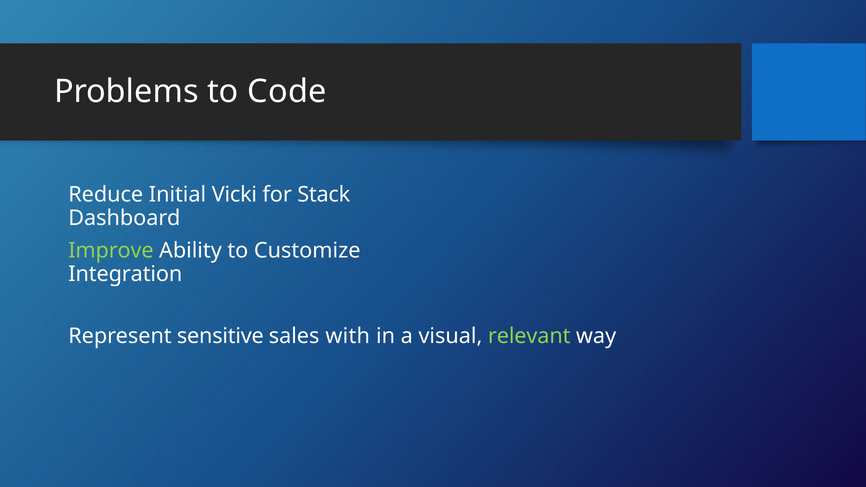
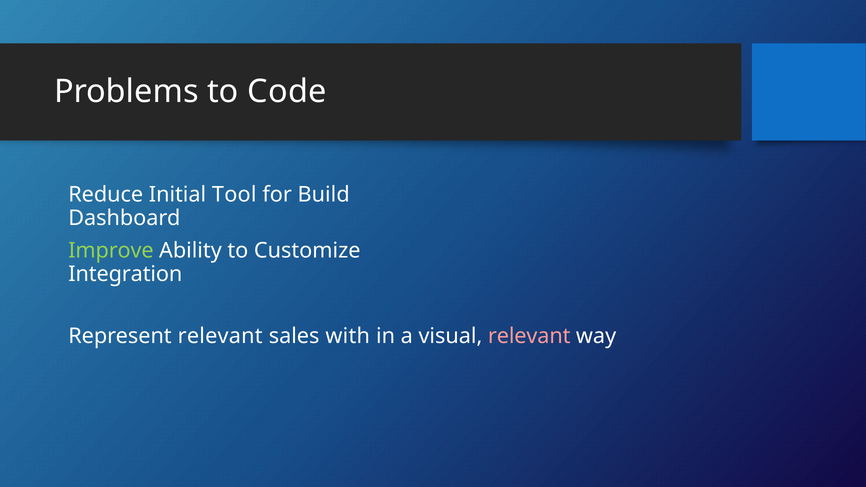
Vicki: Vicki -> Tool (234, 195)
Stack: Stack -> Build (324, 195)
Represent sensitive: sensitive -> relevant (220, 336)
relevant colour: light green -> pink (529, 336)
